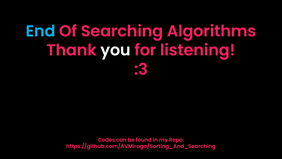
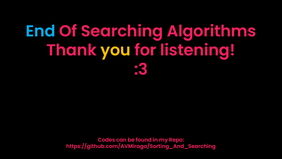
you colour: white -> yellow (116, 50)
